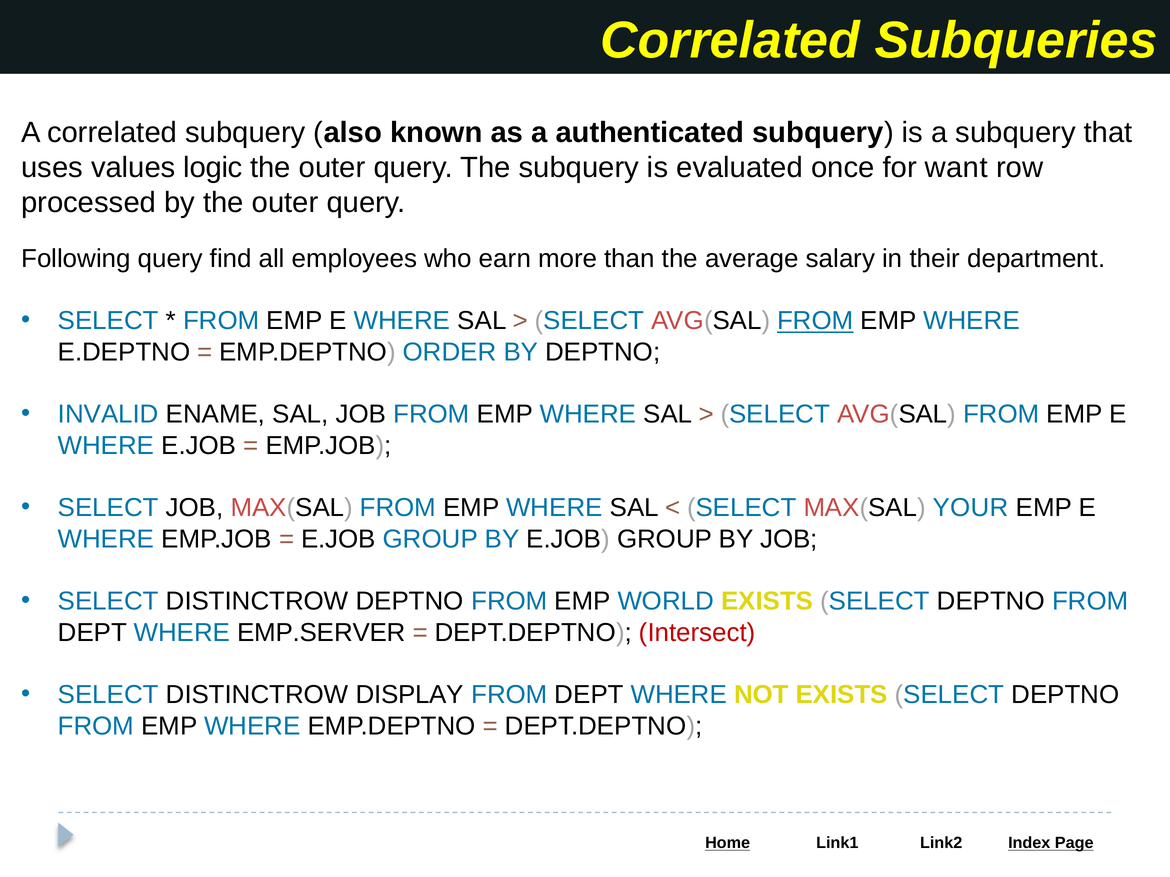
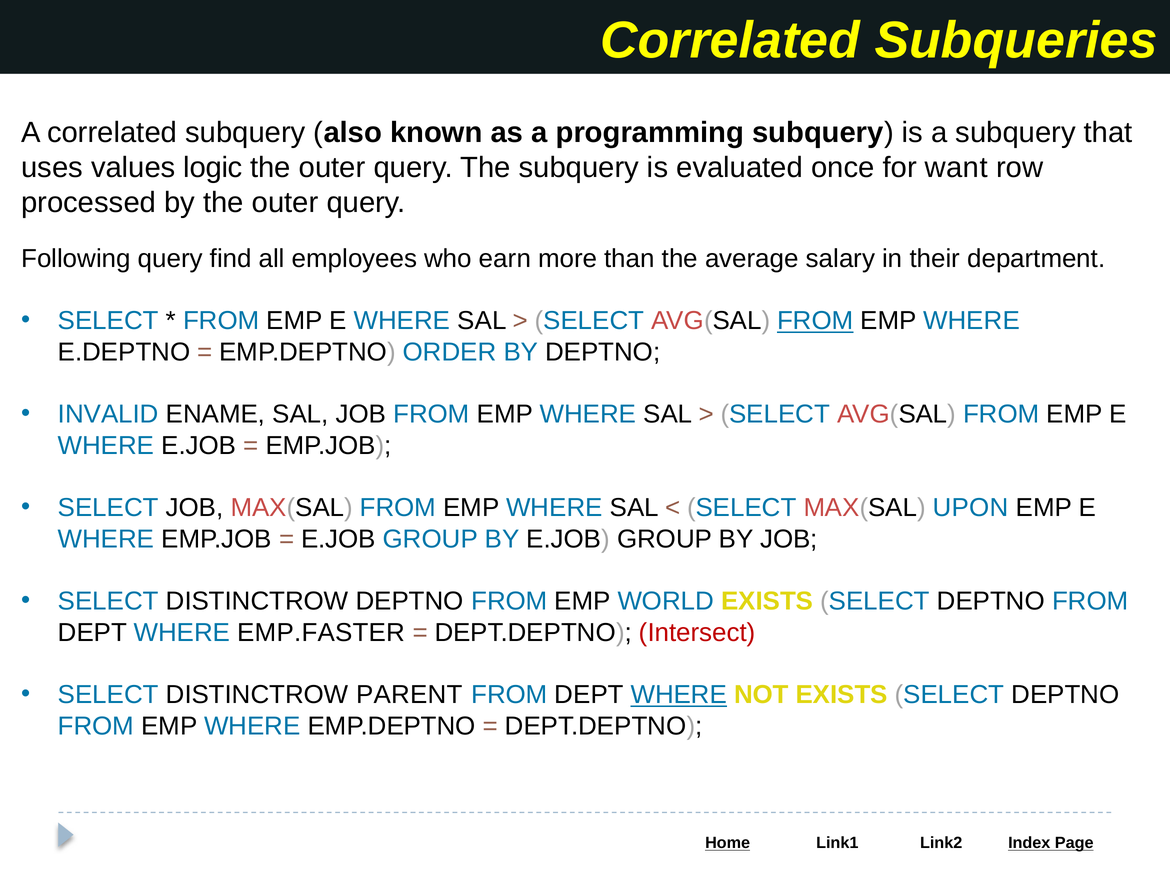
authenticated: authenticated -> programming (650, 133)
YOUR: YOUR -> UPON (971, 508)
EMP.SERVER: EMP.SERVER -> EMP.FASTER (321, 633)
DISPLAY: DISPLAY -> PARENT (409, 695)
WHERE underline: none -> present (679, 695)
